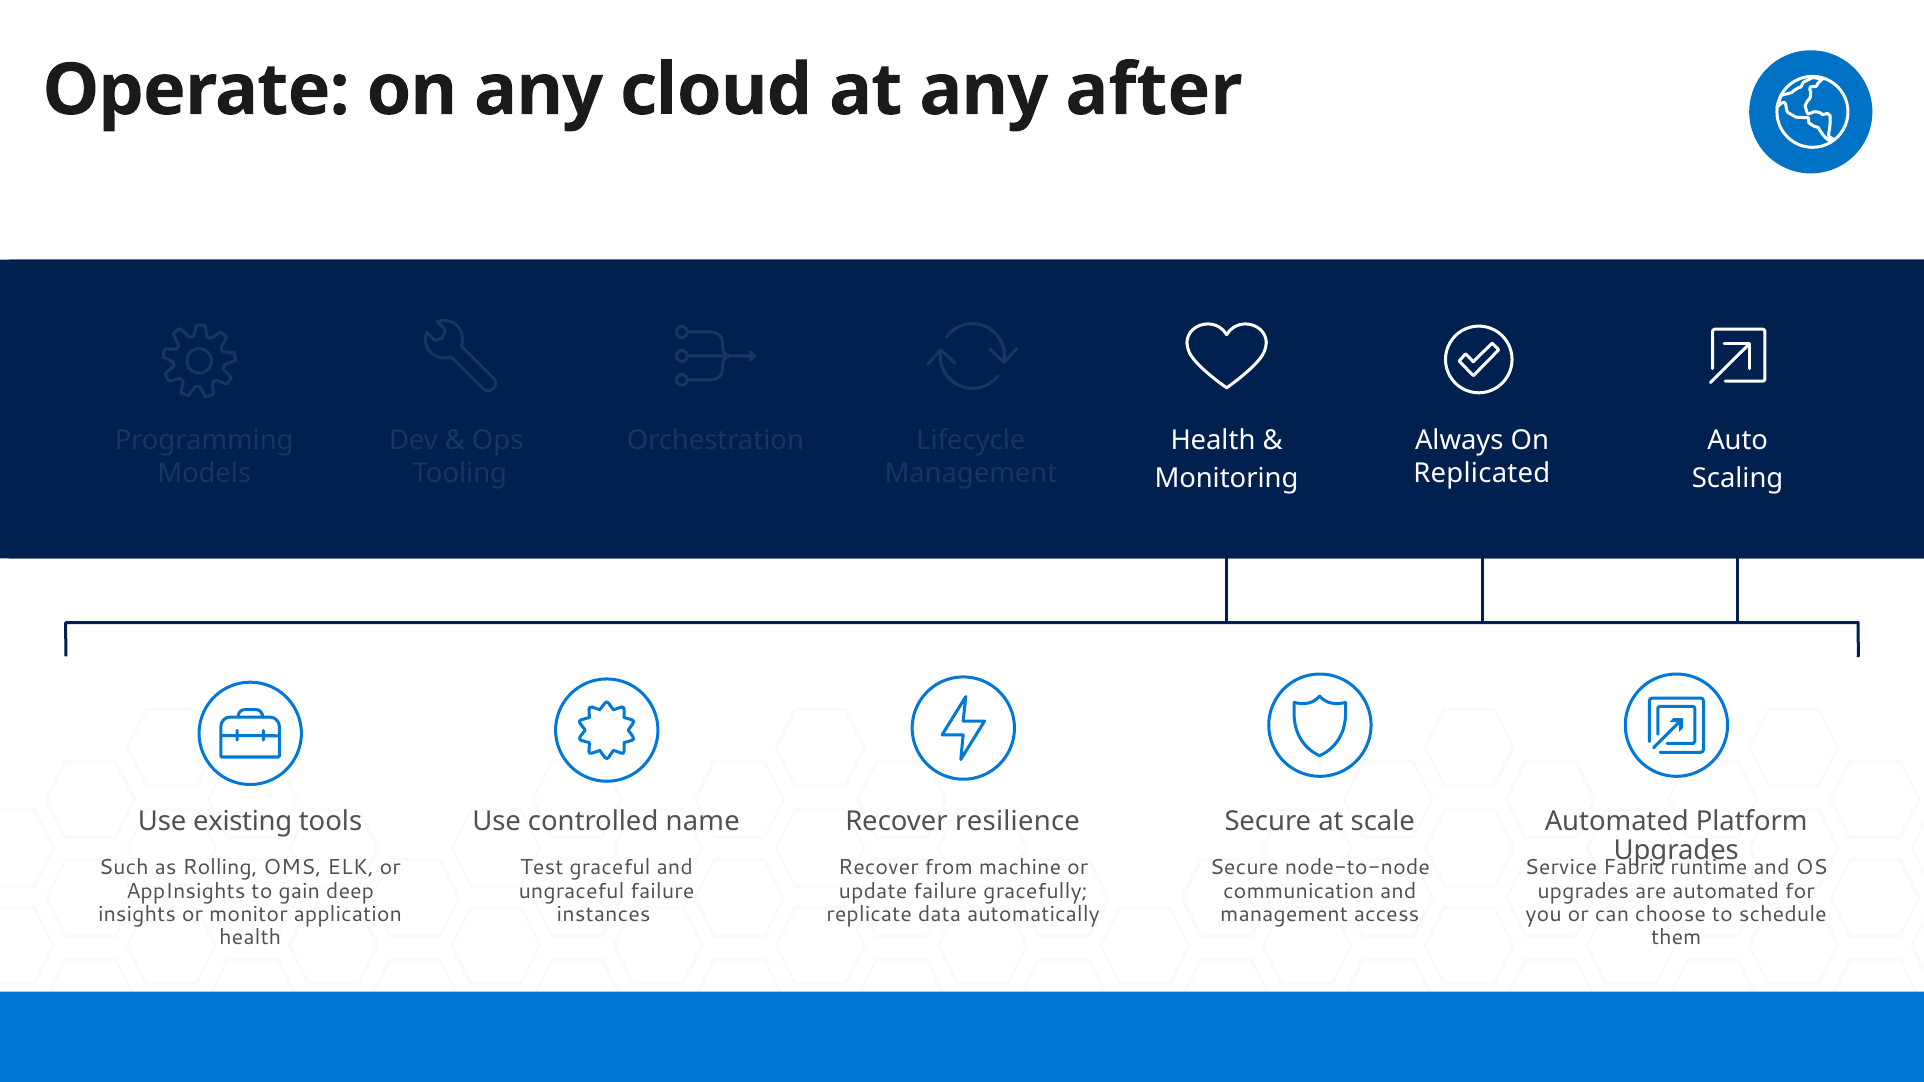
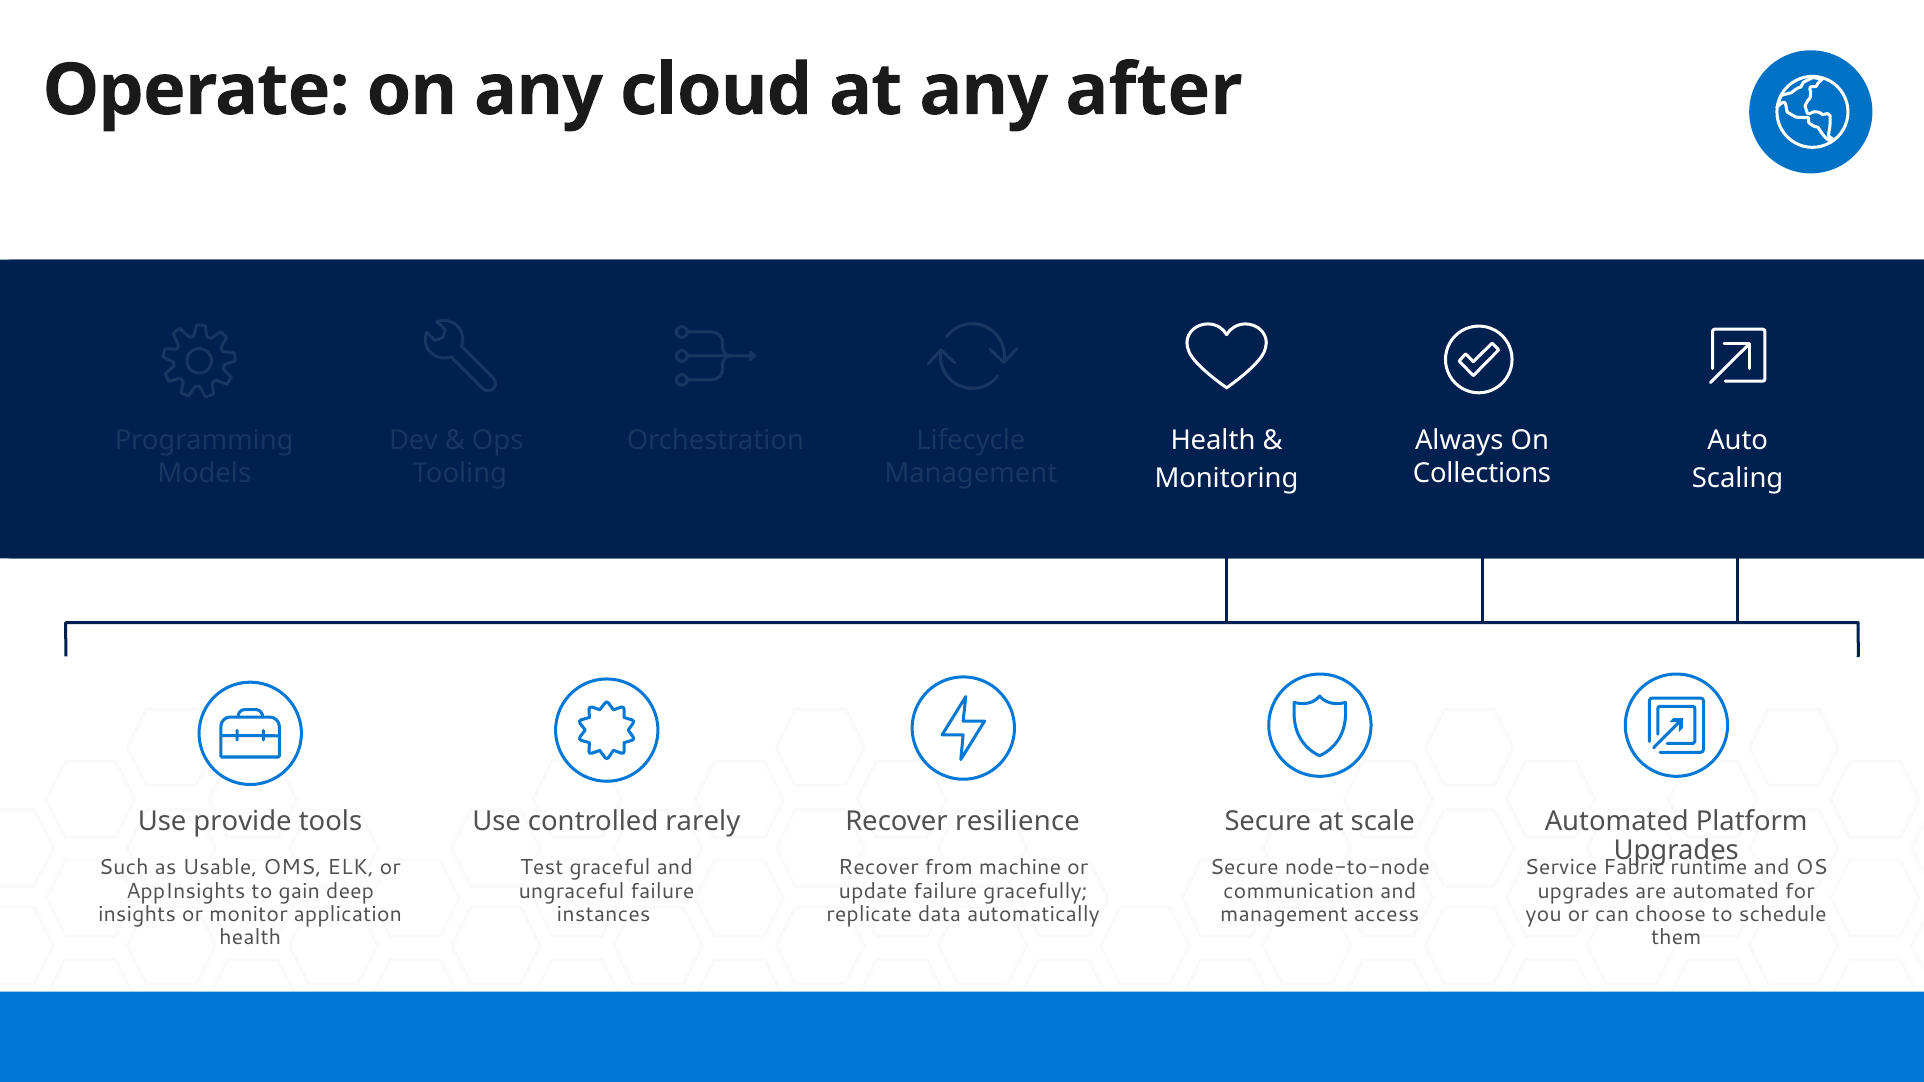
Replicated: Replicated -> Collections (1482, 473)
existing: existing -> provide (243, 821)
name: name -> rarely (703, 821)
Rolling: Rolling -> Usable (220, 868)
